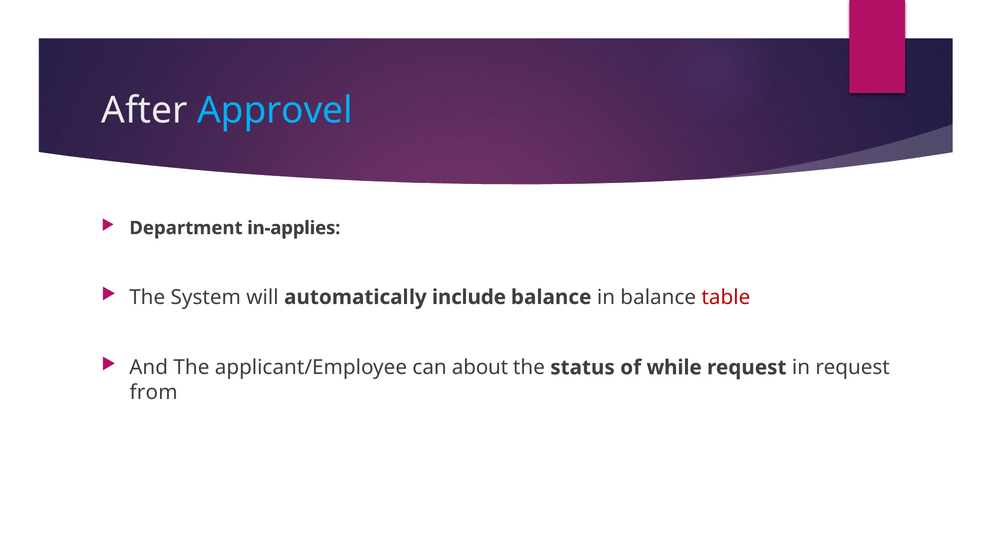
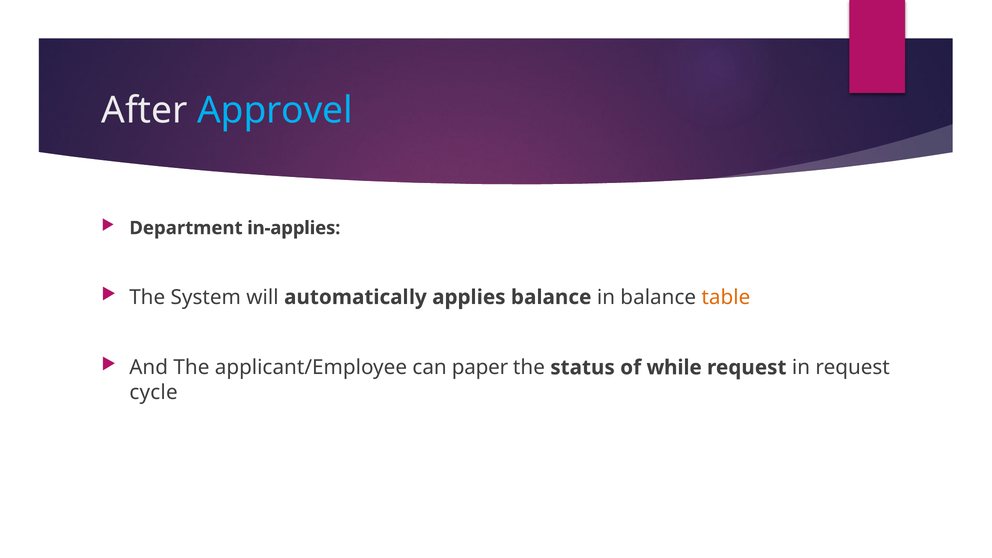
include: include -> applies (469, 297)
table colour: red -> orange (726, 297)
about: about -> paper (480, 368)
from: from -> cycle (154, 392)
